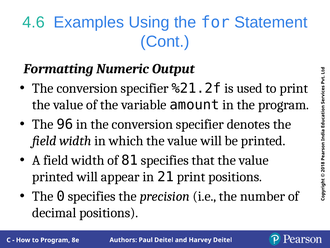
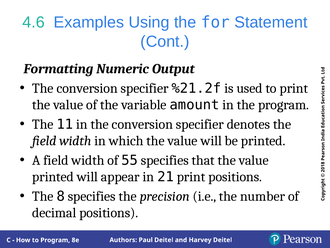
96: 96 -> 11 (65, 124)
of 81: 81 -> 55 (130, 160)
The 0: 0 -> 8 (61, 196)
